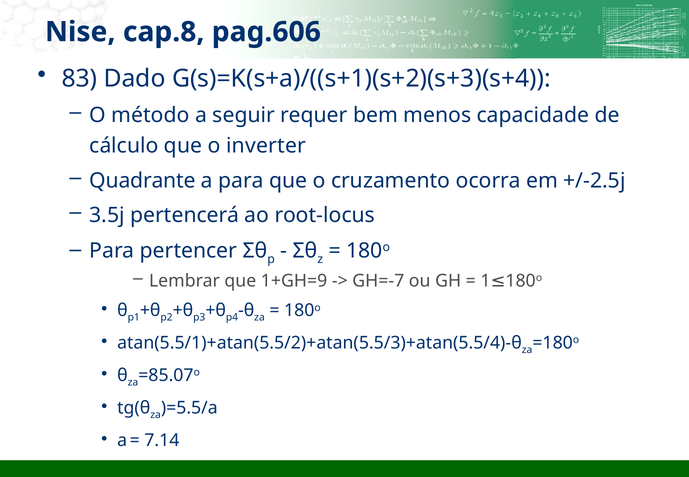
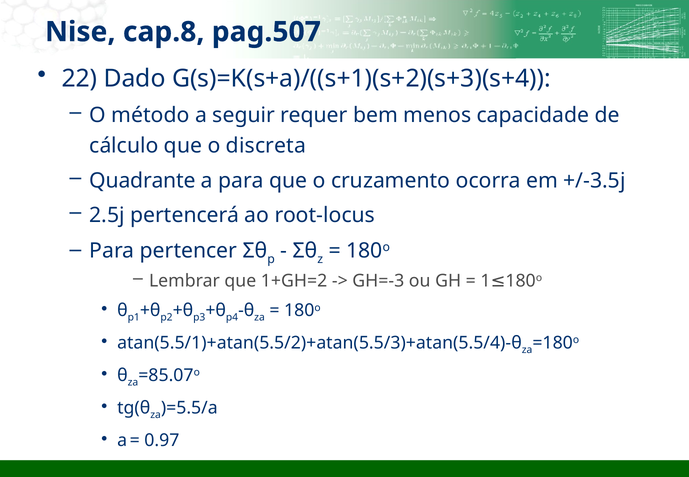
pag.606: pag.606 -> pag.507 (266, 32)
83: 83 -> 22 (79, 79)
inverter: inverter -> discreta (266, 146)
+/-2.5j: +/-2.5j -> +/-3.5j (594, 181)
3.5j: 3.5j -> 2.5j (107, 215)
1+GH=9: 1+GH=9 -> 1+GH=2 (294, 281)
GH=-7: GH=-7 -> GH=-3 (378, 281)
7.14: 7.14 -> 0.97 (162, 440)
